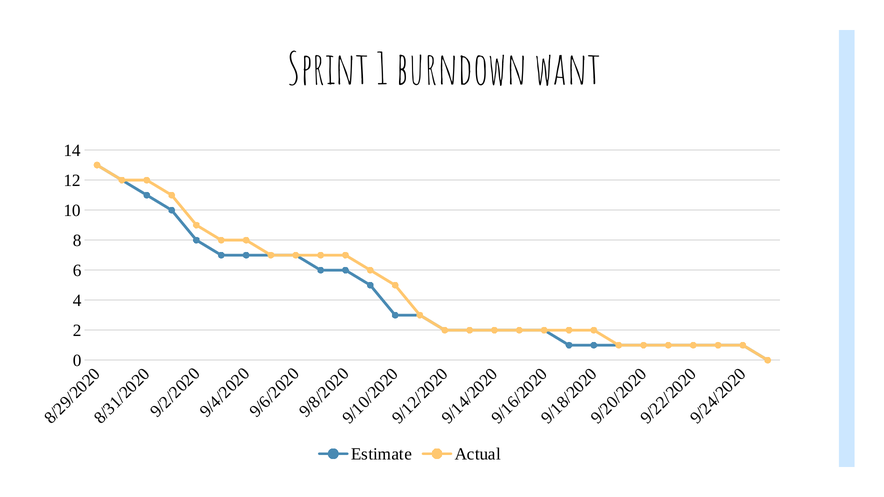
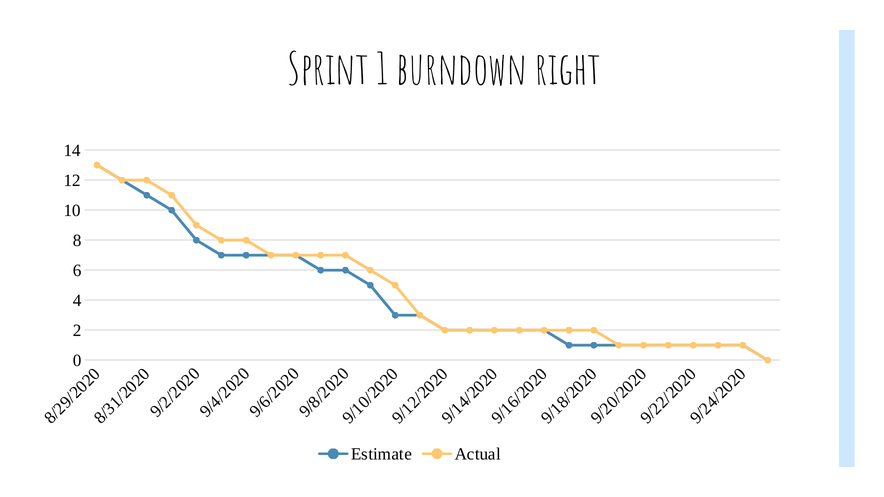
want: want -> right (568, 70)
